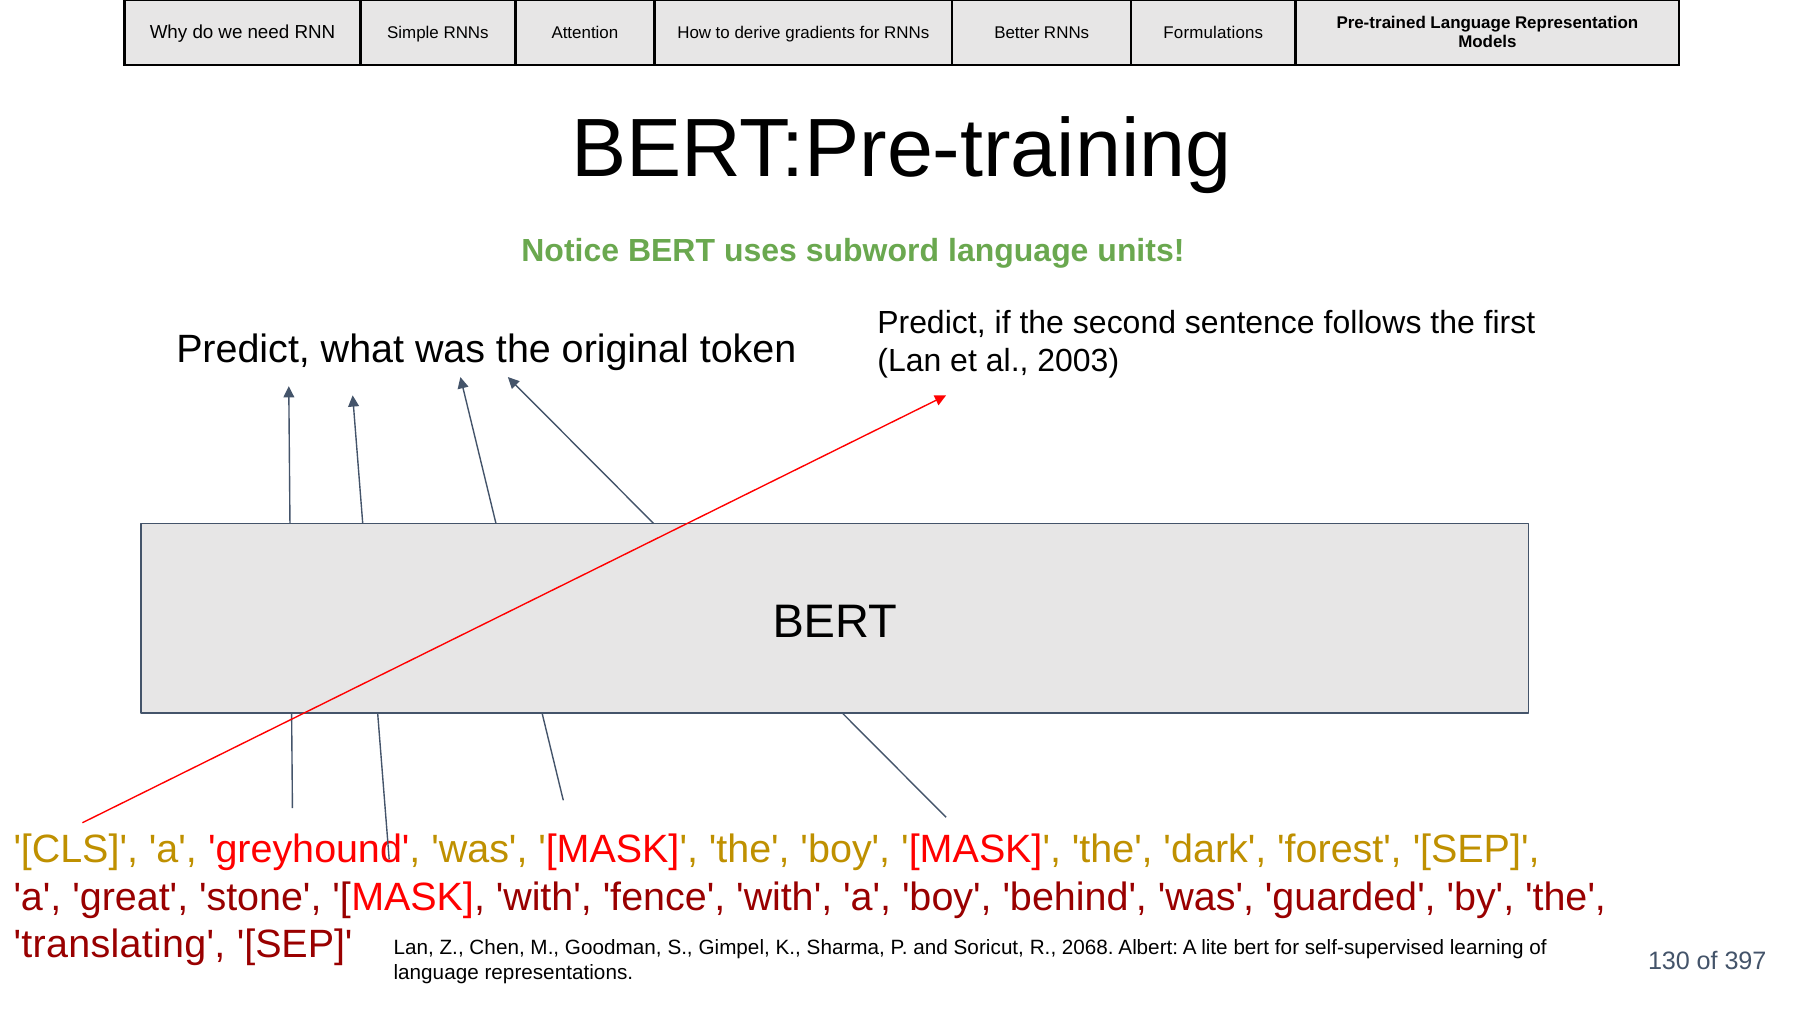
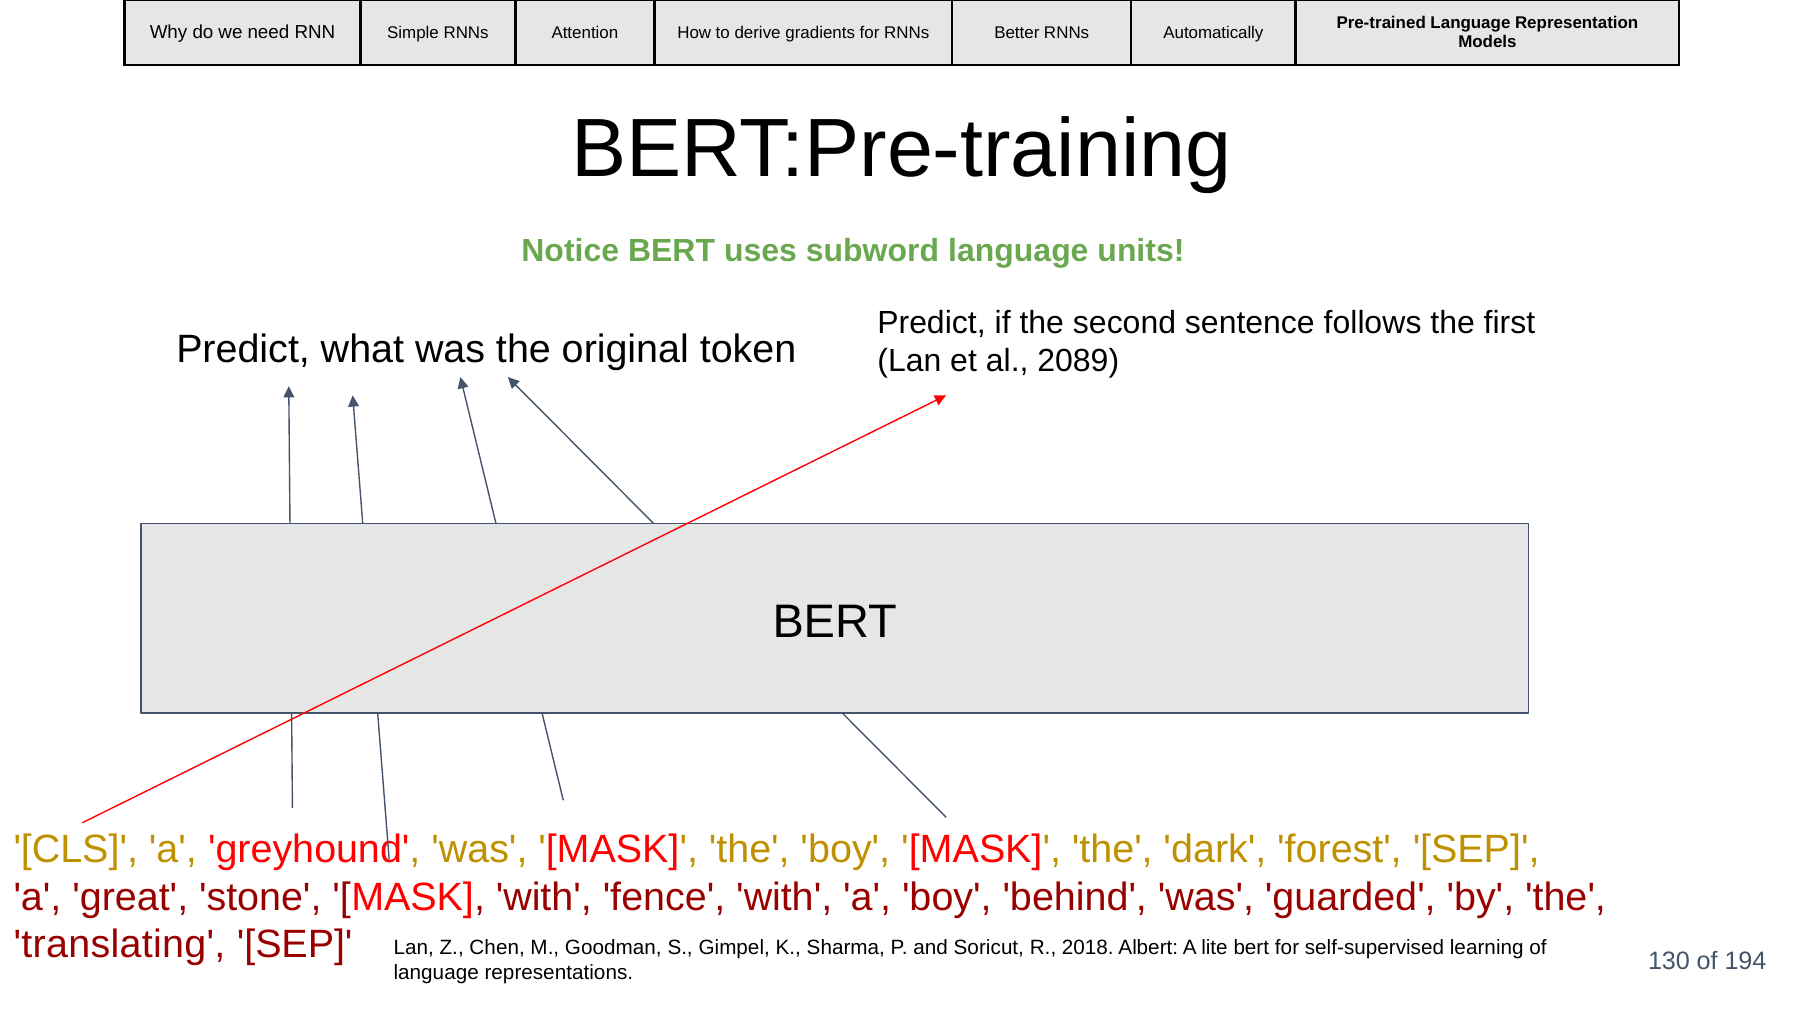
Formulations: Formulations -> Automatically (1213, 33)
2003: 2003 -> 2089 (1078, 361)
2068: 2068 -> 2018 (1088, 947)
397: 397 -> 194 (1745, 961)
